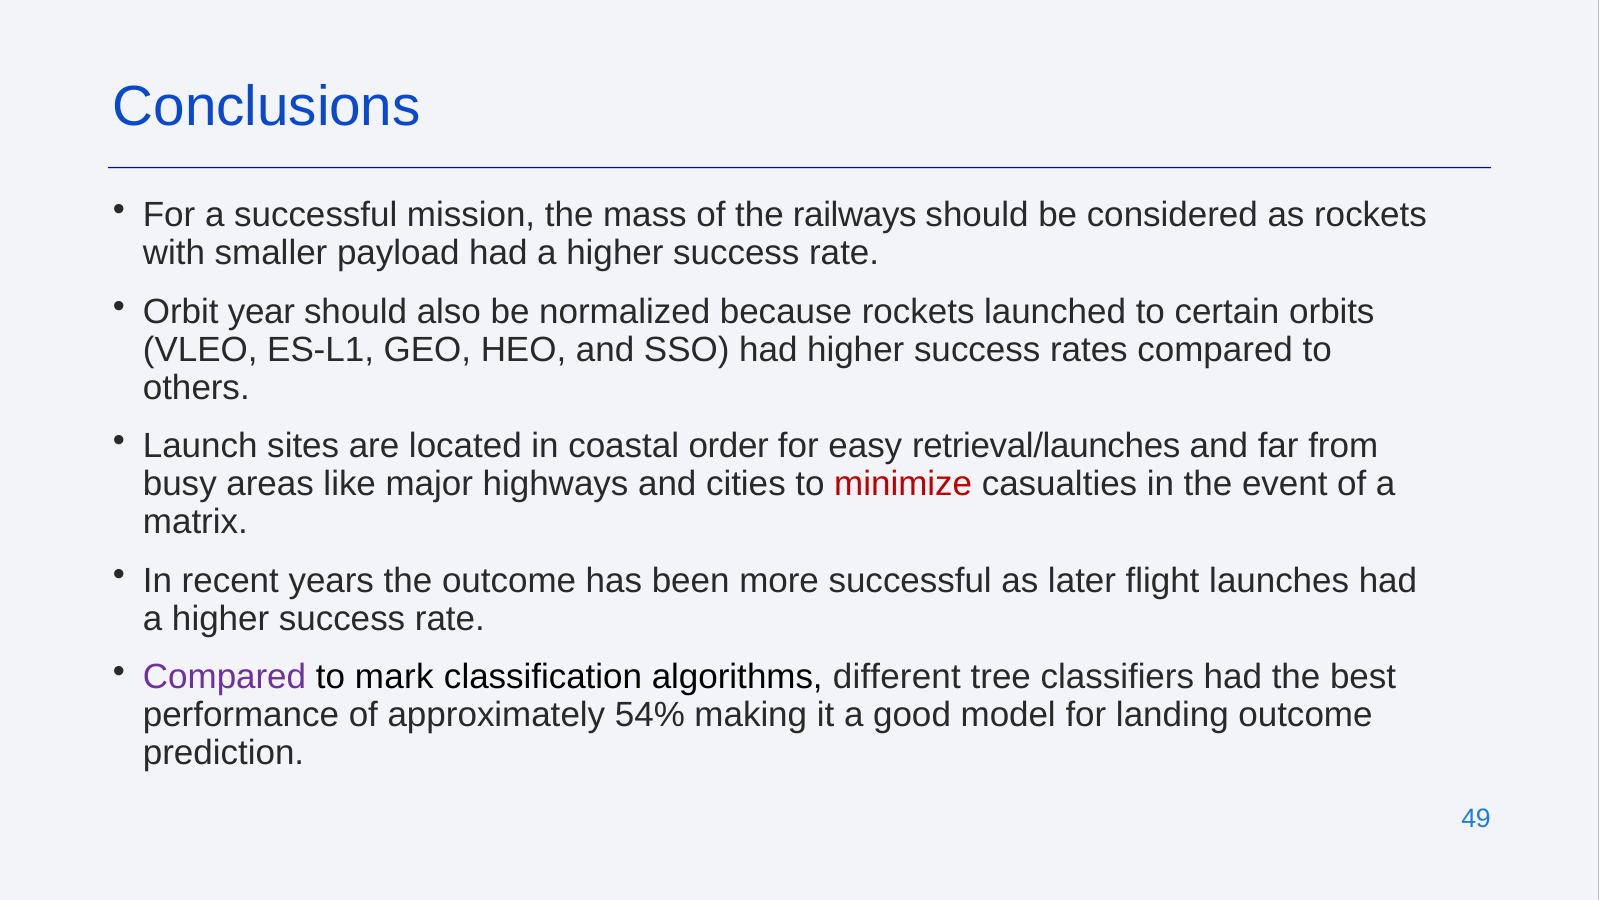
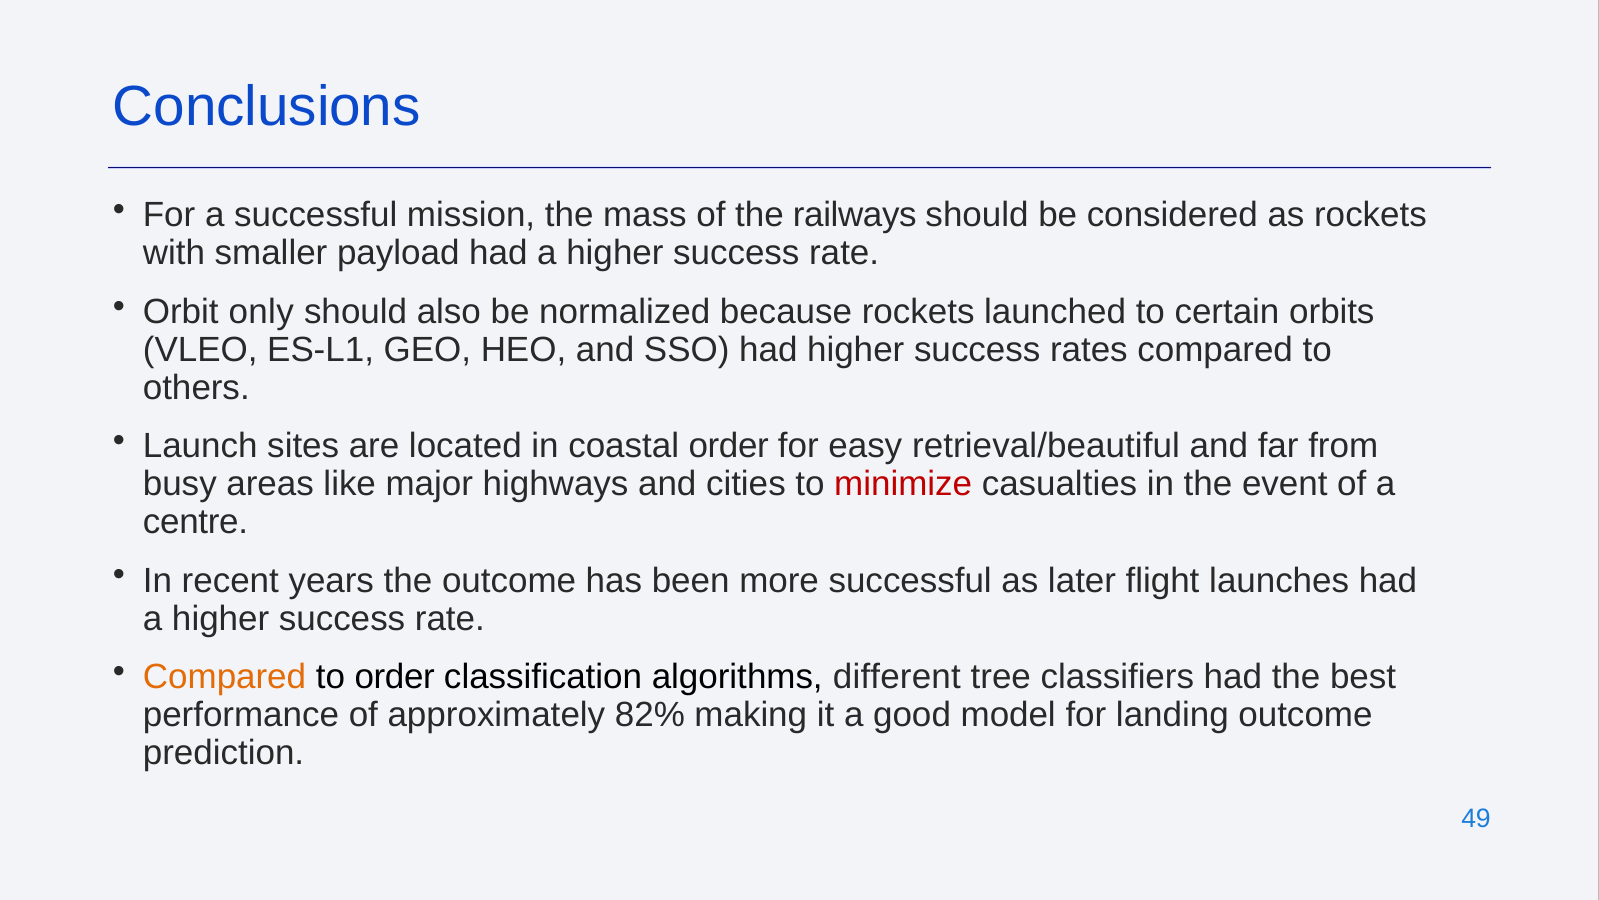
year: year -> only (261, 312)
retrieval/launches: retrieval/launches -> retrieval/beautiful (1046, 446)
matrix: matrix -> centre (196, 522)
Compared colour: purple -> orange (225, 677)
to mark: mark -> order (395, 677)
54%: 54% -> 82% (650, 715)
